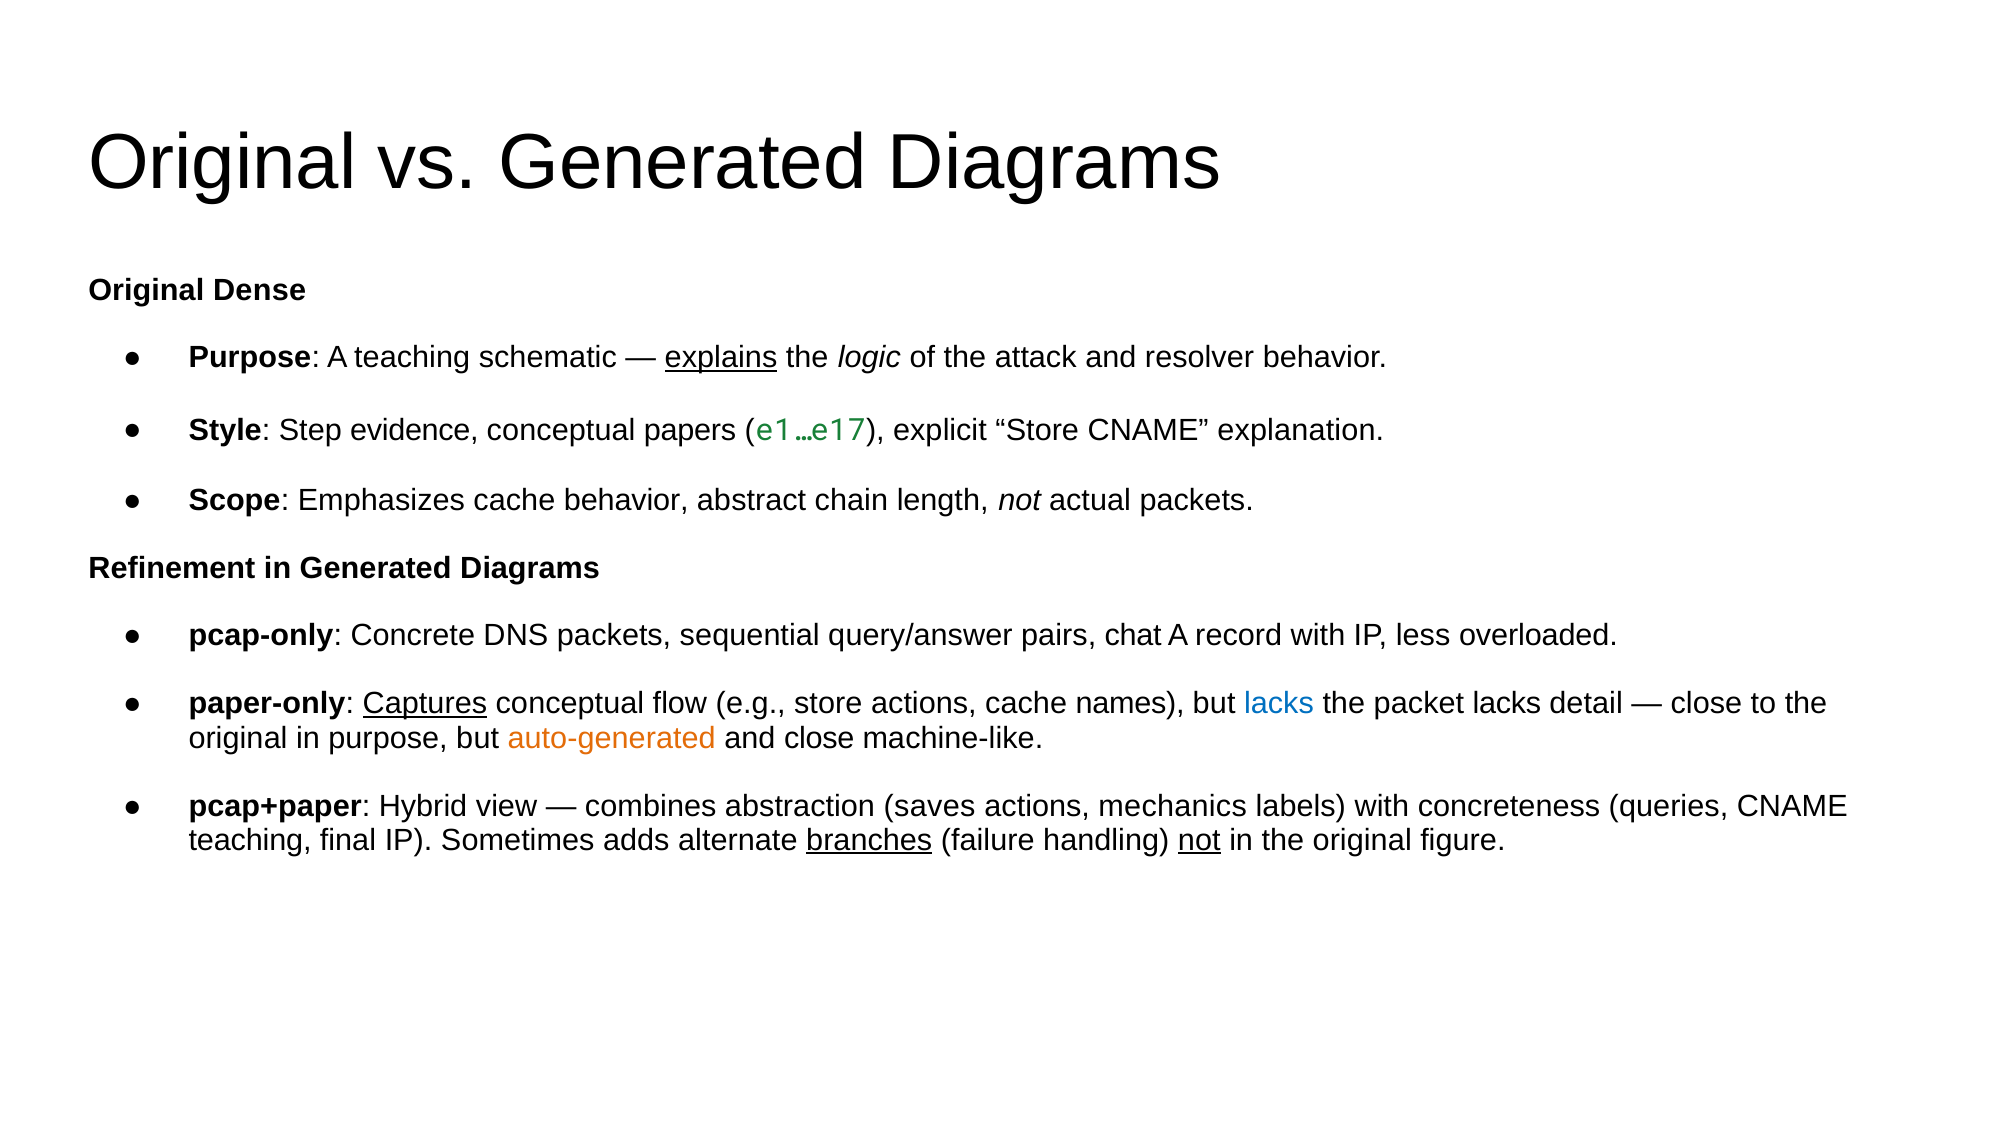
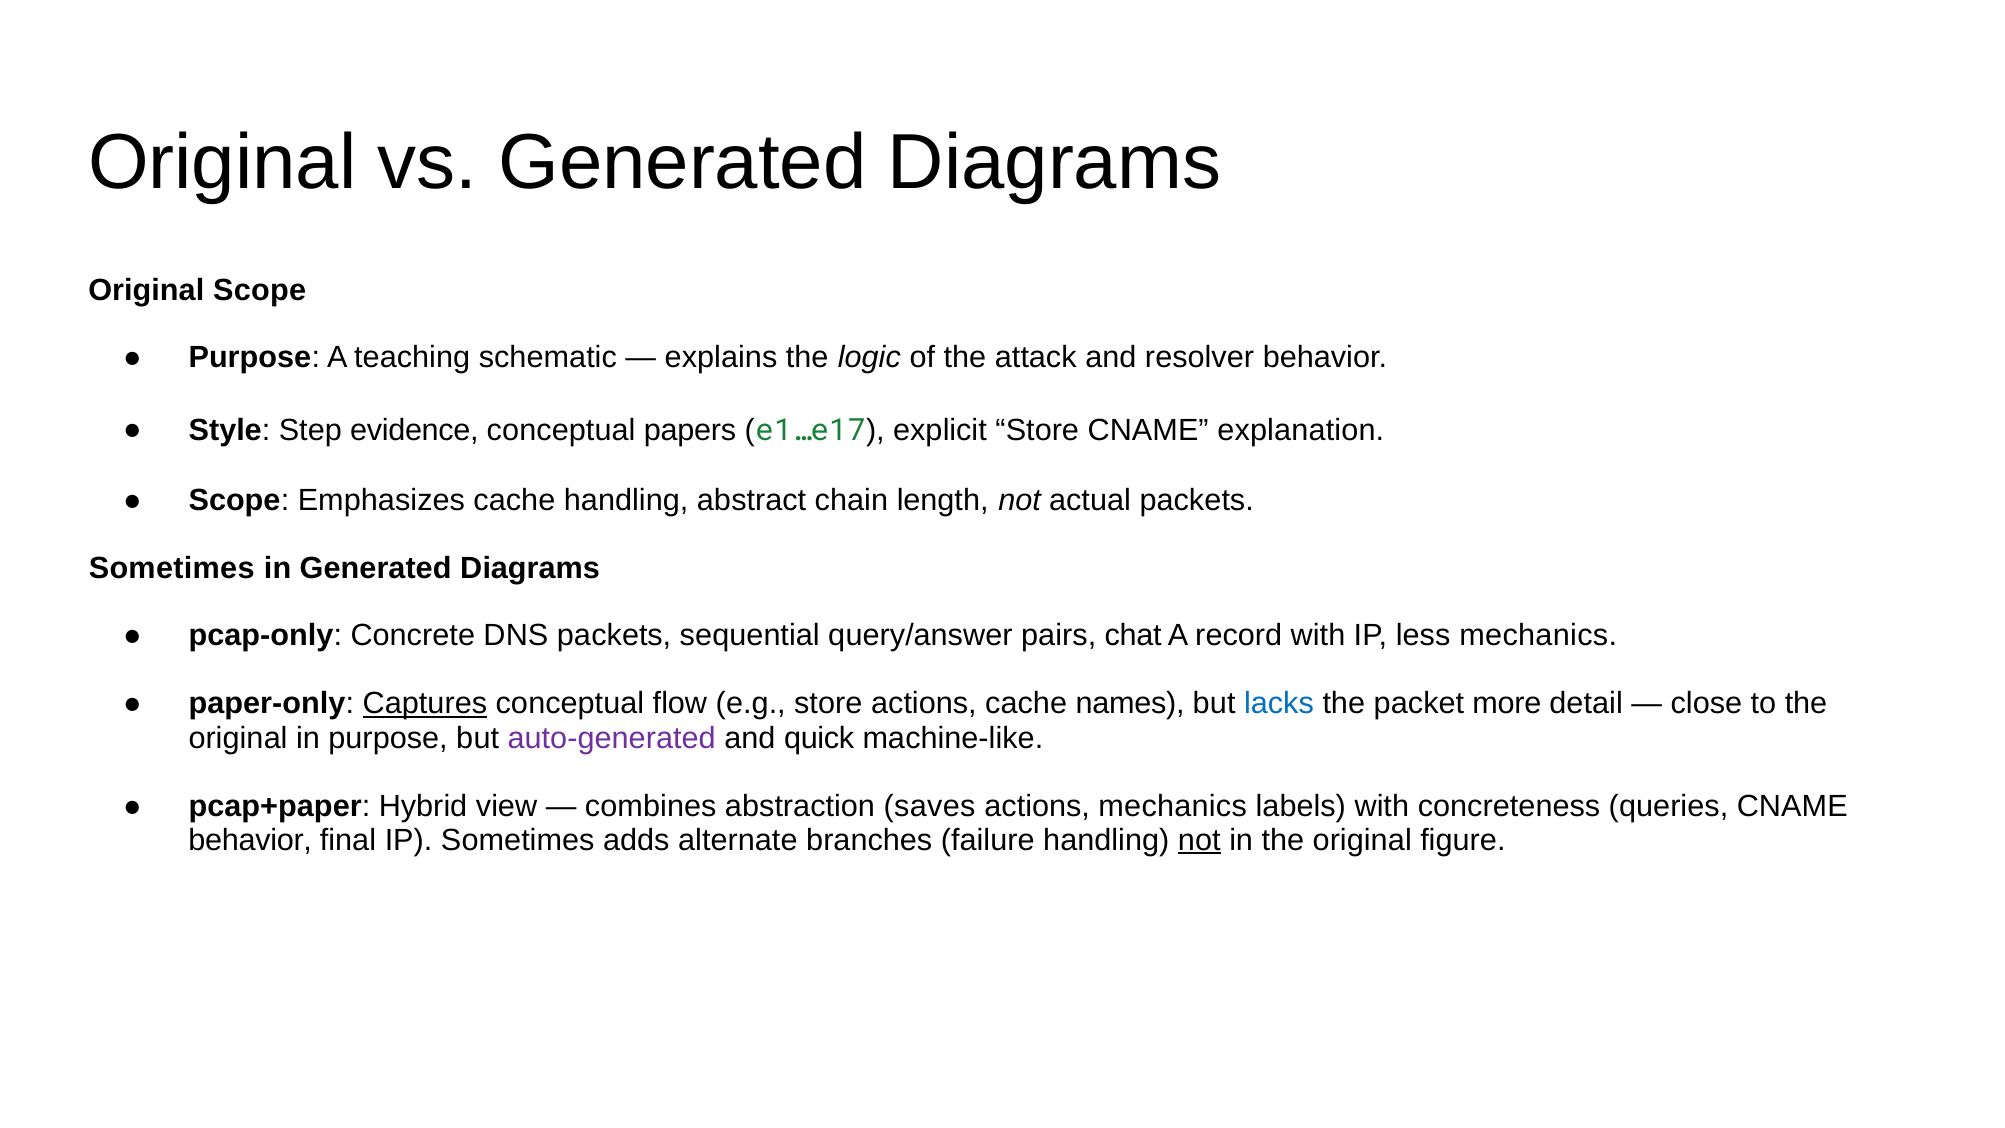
Original Dense: Dense -> Scope (260, 290)
explains underline: present -> none (721, 358)
cache behavior: behavior -> handling (626, 501)
Refinement: Refinement -> Sometimes (172, 568)
less overloaded: overloaded -> mechanics (1538, 636)
packet lacks: lacks -> more (1507, 704)
auto-generated colour: orange -> purple (612, 738)
and close: close -> quick (819, 738)
teaching: teaching -> behavior (250, 840)
branches underline: present -> none (869, 840)
